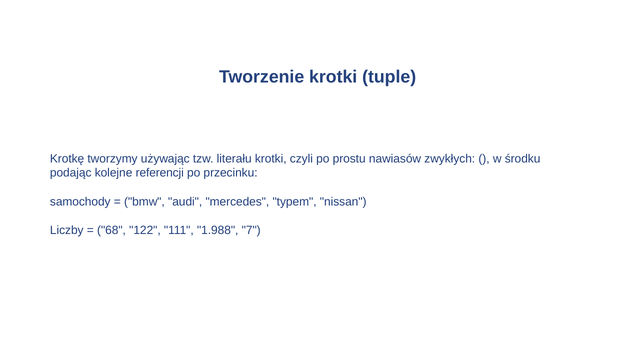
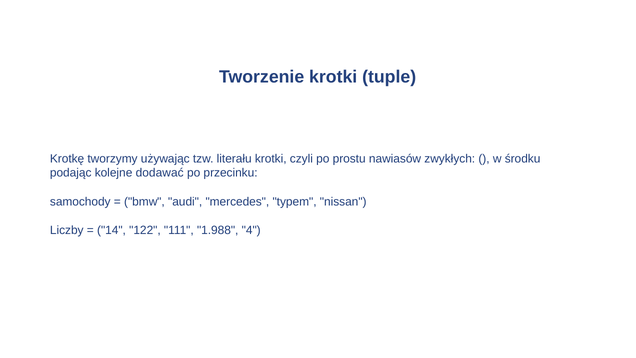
referencji: referencji -> dodawać (160, 173)
68: 68 -> 14 (112, 230)
7: 7 -> 4 (251, 230)
